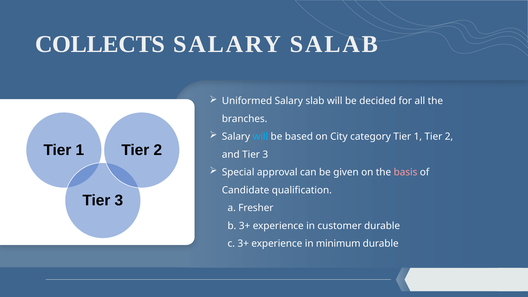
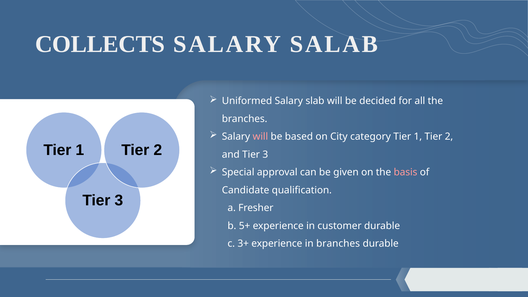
will colour: light blue -> pink (260, 137)
b 3+: 3+ -> 5+ (245, 226)
in minimum: minimum -> branches (338, 244)
